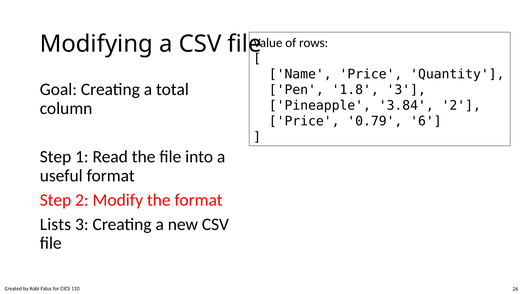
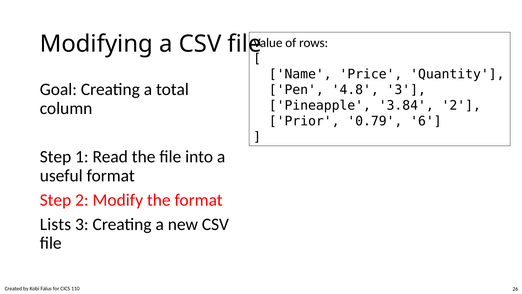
1.8: 1.8 -> 4.8 (355, 90)
Price: Price -> Prior (304, 121)
